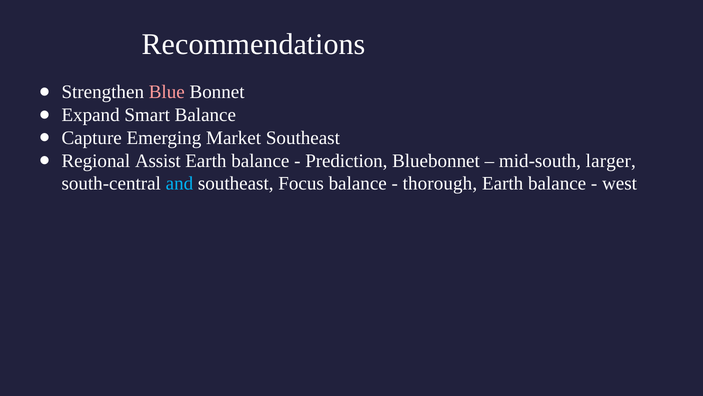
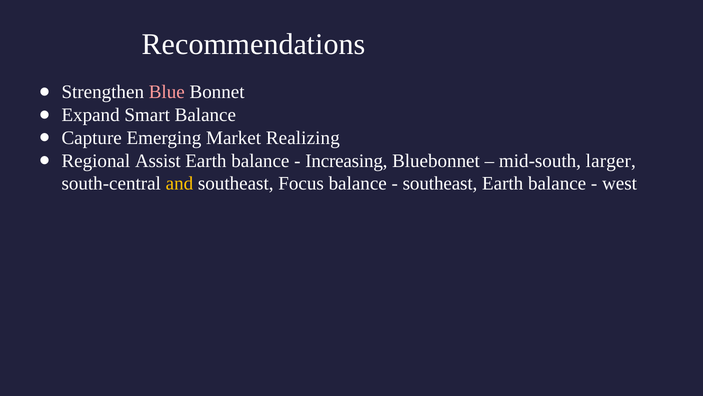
Market Southeast: Southeast -> Realizing (303, 138)
Prediction: Prediction -> Increasing (346, 161)
and colour: light blue -> yellow (179, 183)
thorough: thorough -> southeast (440, 183)
